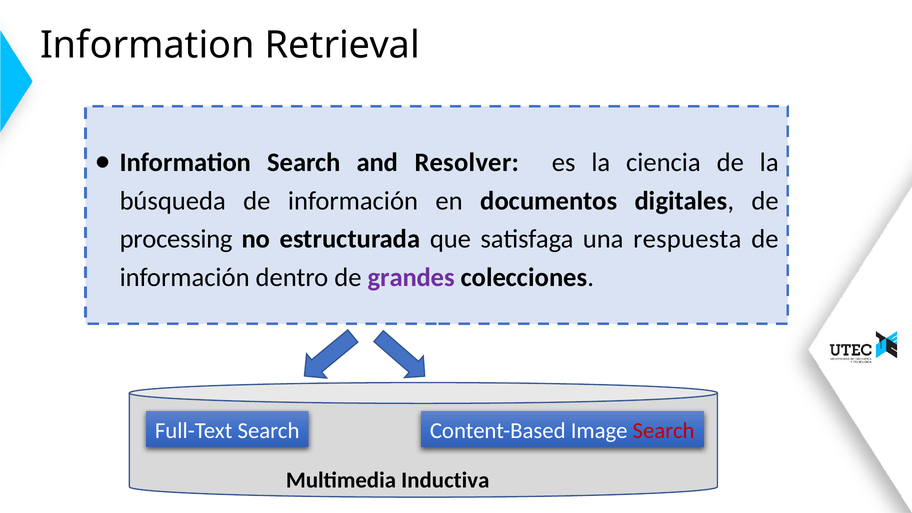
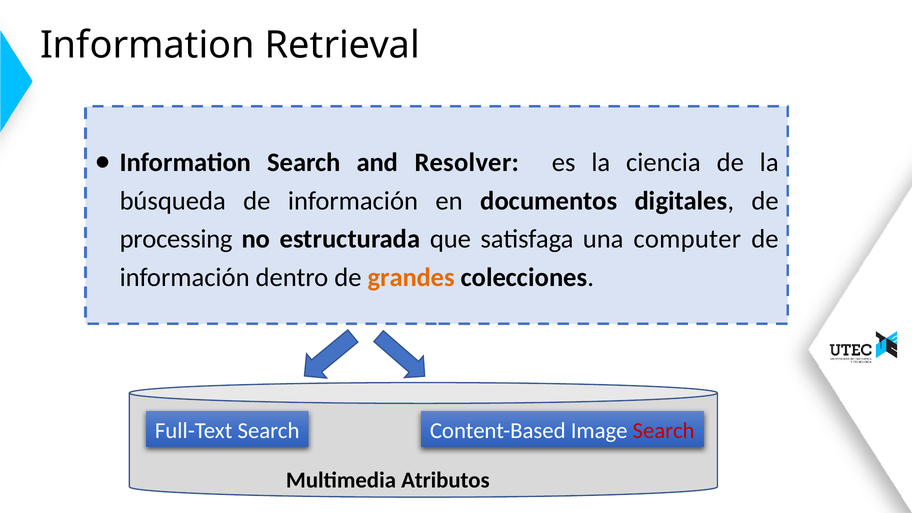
respuesta: respuesta -> computer (687, 239)
grandes colour: purple -> orange (411, 277)
Inductiva: Inductiva -> Atributos (445, 480)
